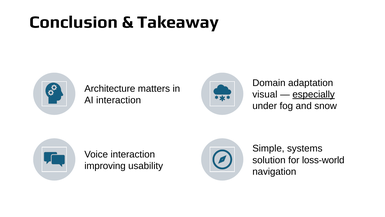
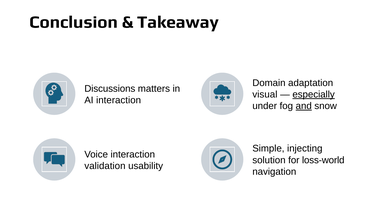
Architecture: Architecture -> Discussions (110, 88)
and underline: none -> present (304, 106)
systems: systems -> injecting (305, 148)
improving: improving -> validation (105, 166)
